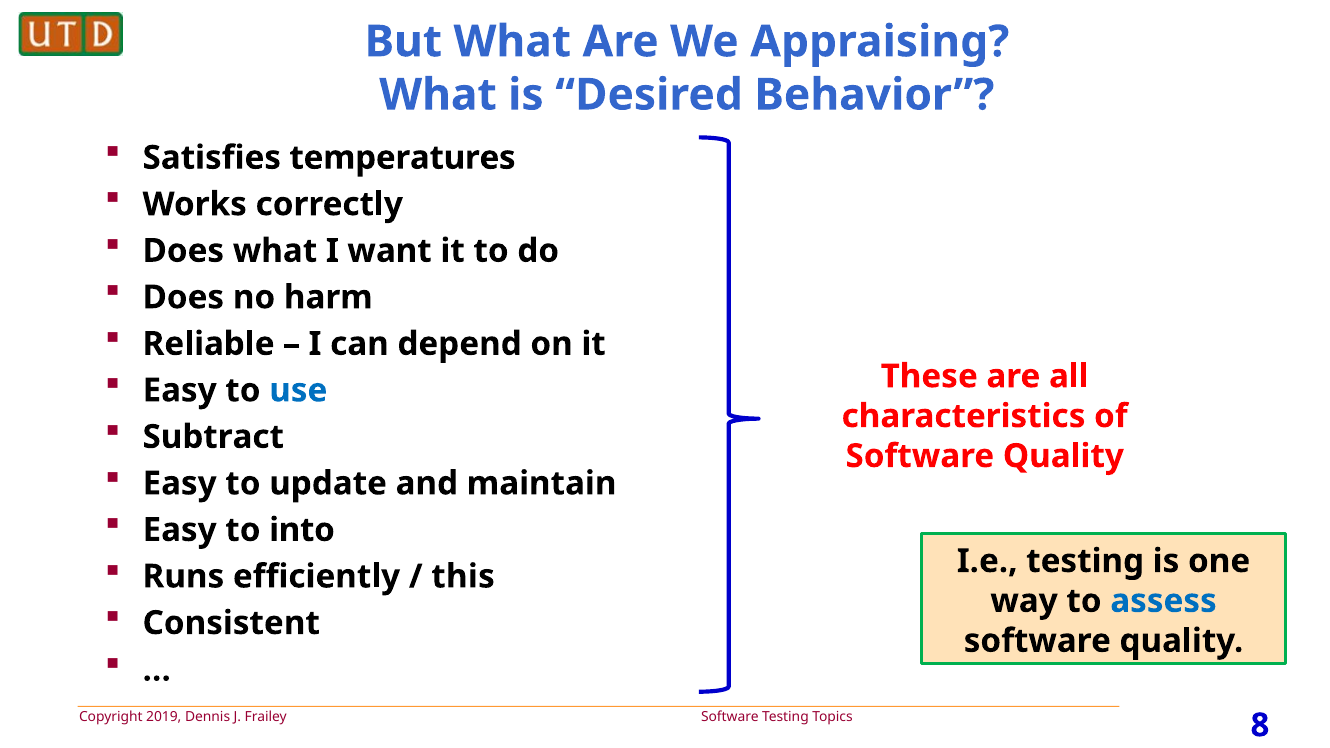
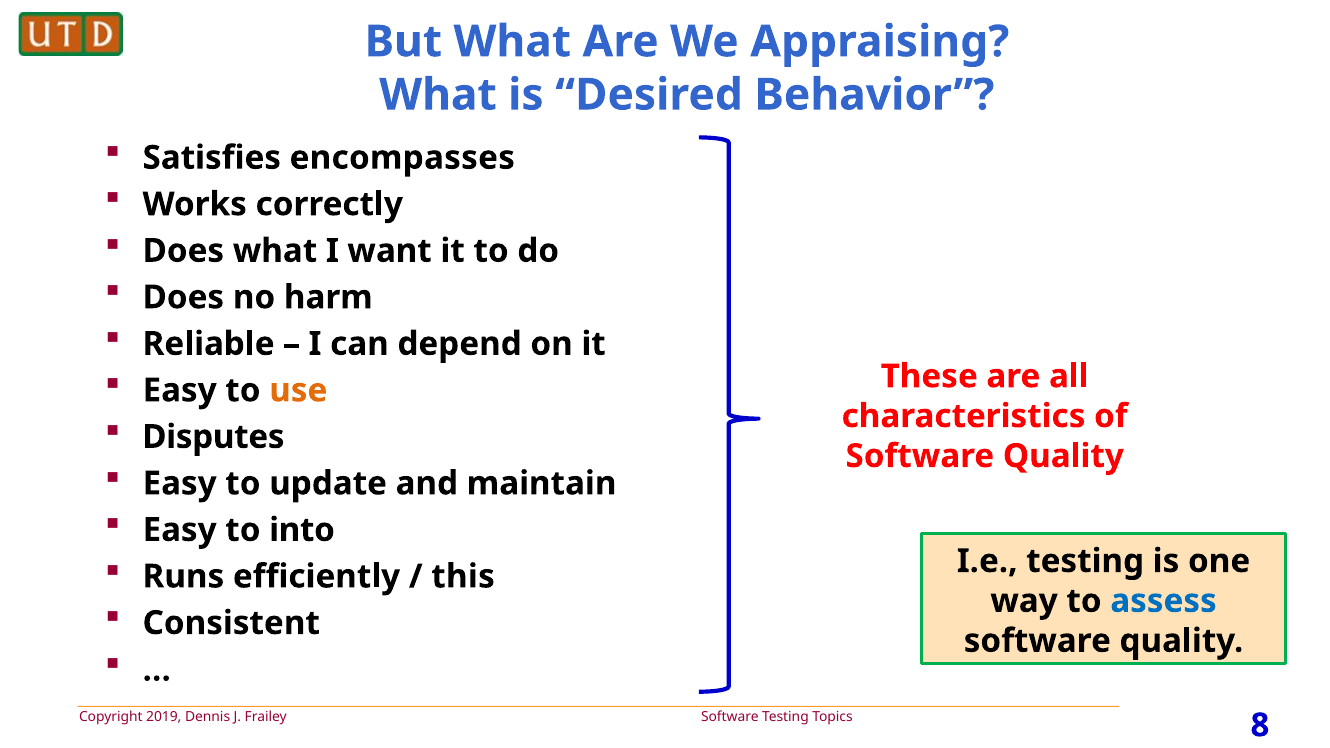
temperatures: temperatures -> encompasses (402, 158)
use colour: blue -> orange (298, 390)
Subtract: Subtract -> Disputes (213, 437)
